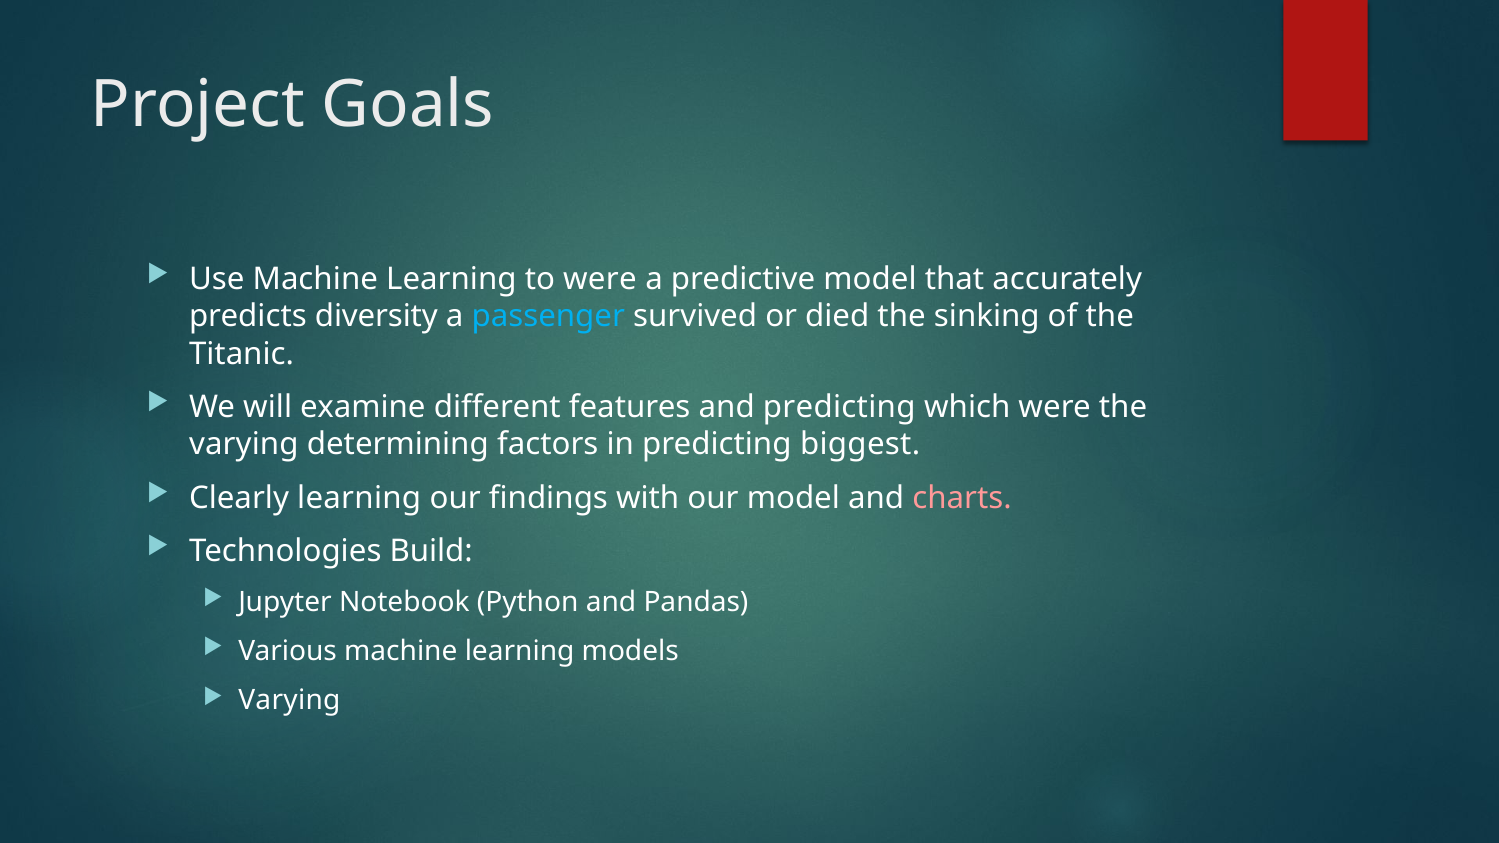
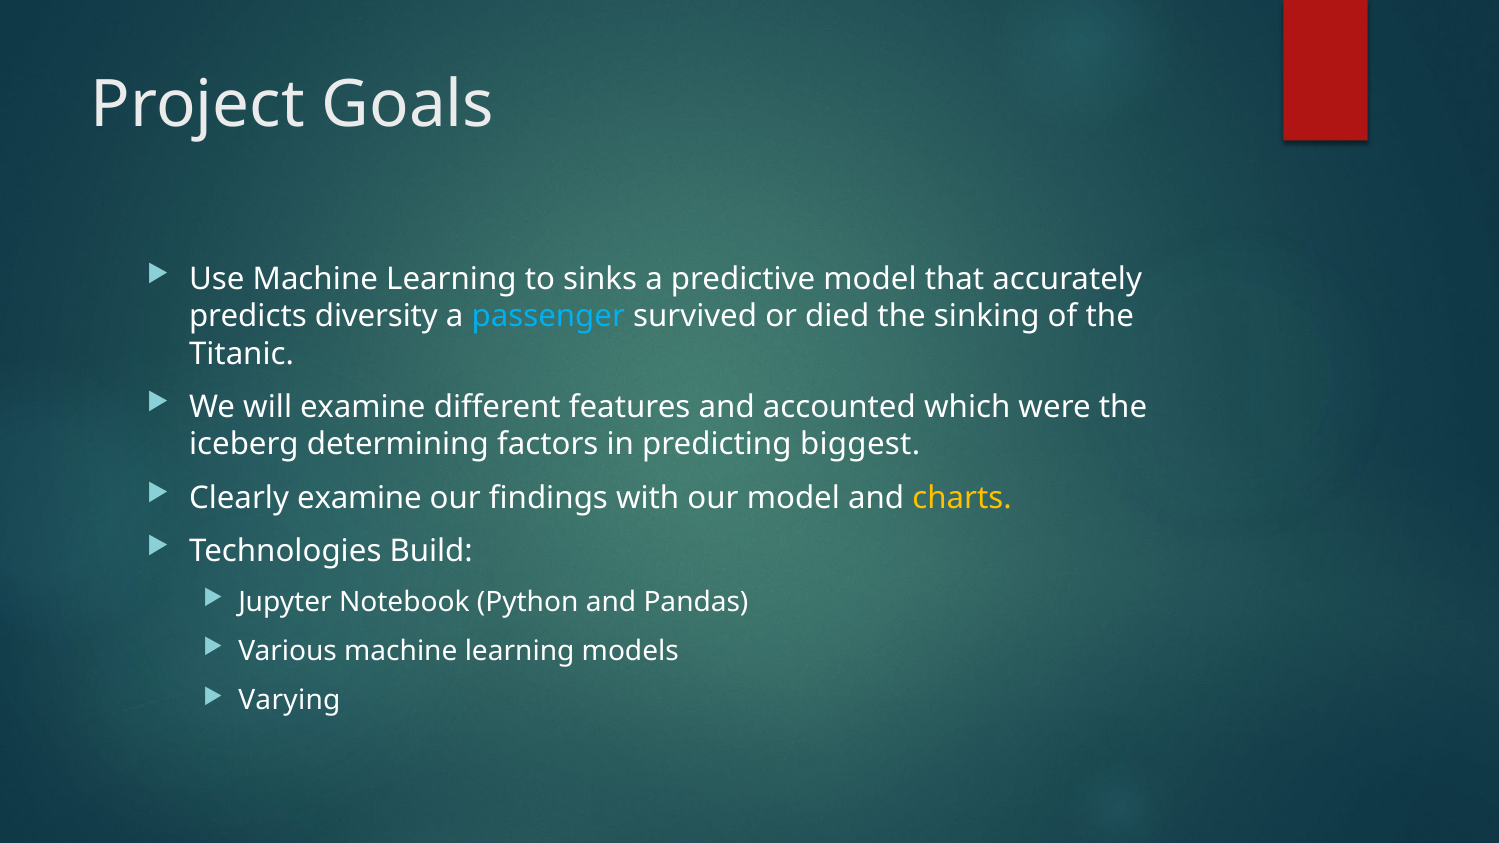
to were: were -> sinks (600, 279)
and predicting: predicting -> accounted (839, 407)
varying: varying -> iceberg (244, 445)
Clearly learning: learning -> examine (359, 498)
charts colour: pink -> yellow (962, 498)
